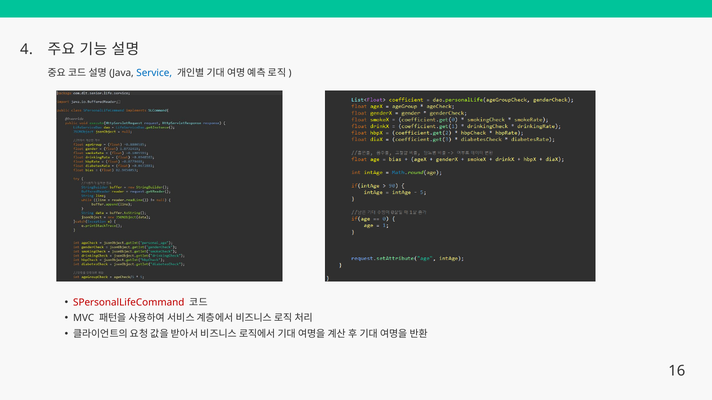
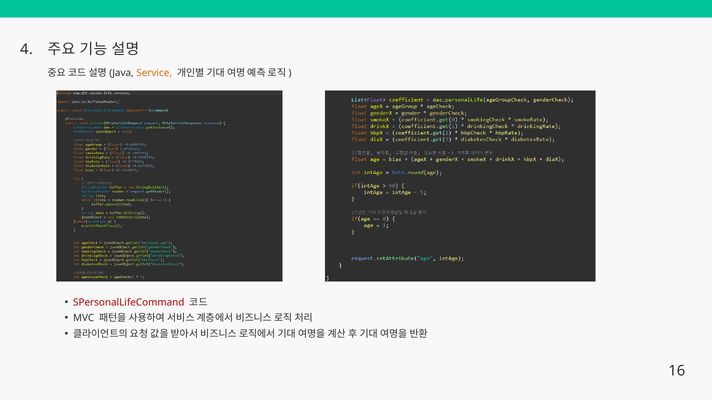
Service colour: blue -> orange (154, 73)
